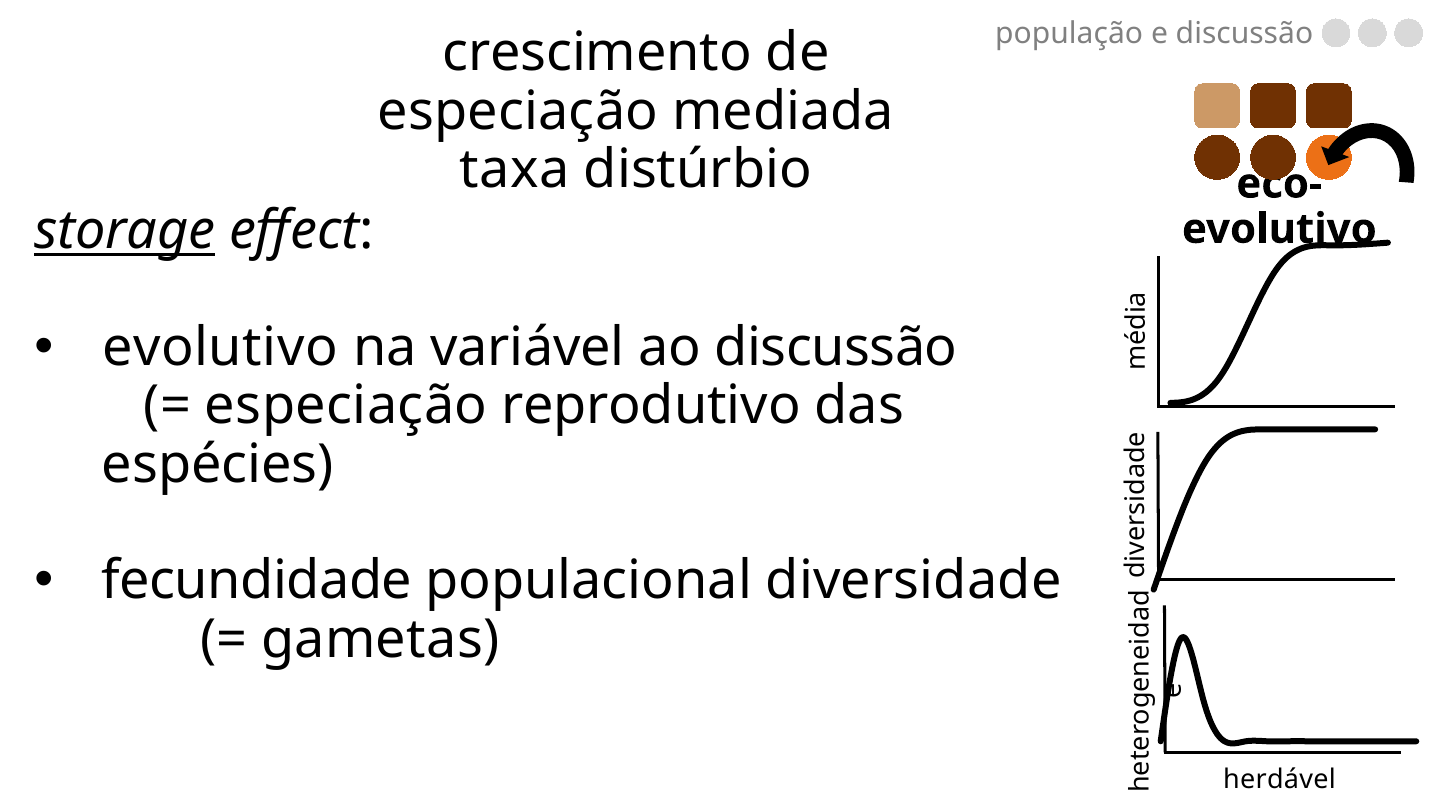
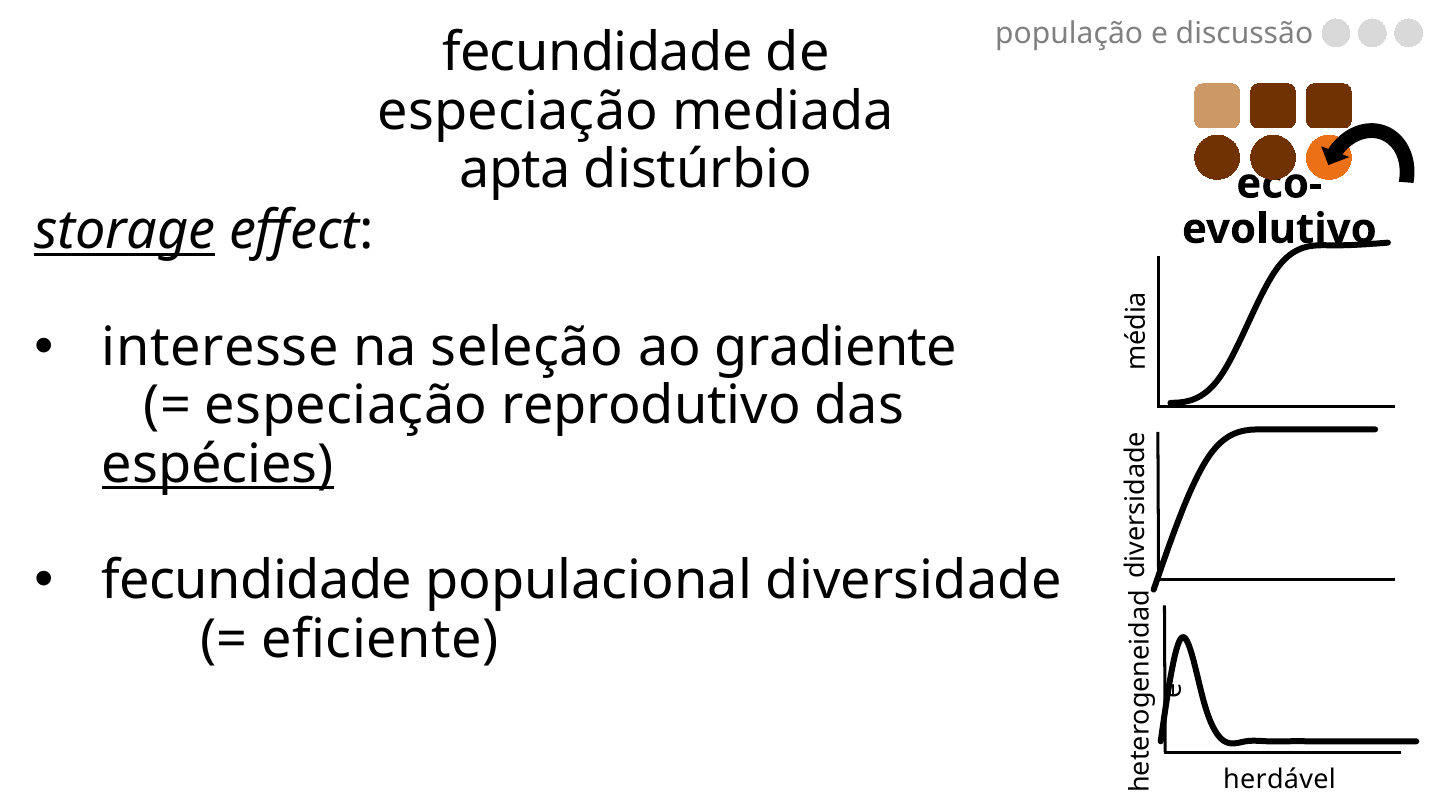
crescimento: crescimento -> fecundidade (597, 53)
taxa: taxa -> apta (515, 170)
evolutivo: evolutivo -> interesse (220, 348)
variável: variável -> seleção (527, 348)
ao discussão: discussão -> gradiente (836, 348)
espécies underline: none -> present (218, 464)
gametas: gametas -> eficiente (380, 639)
